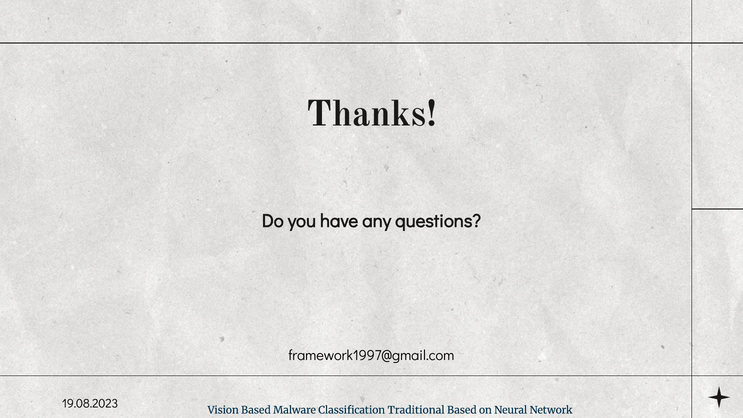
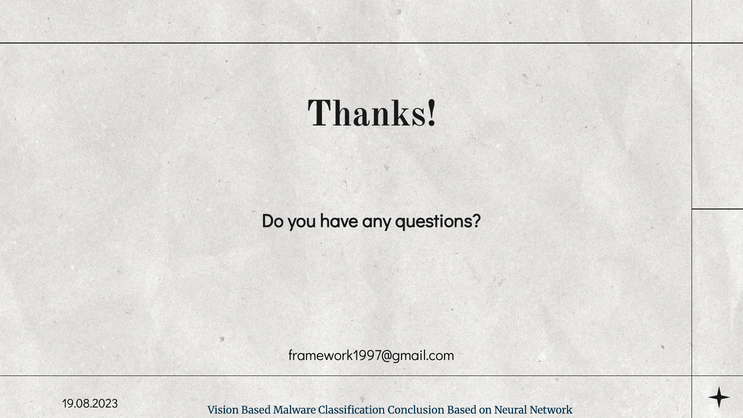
Traditional: Traditional -> Conclusion (416, 410)
